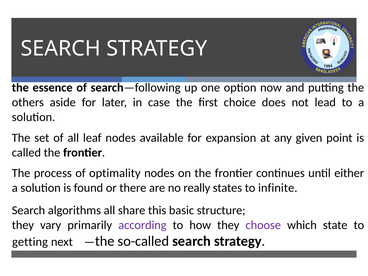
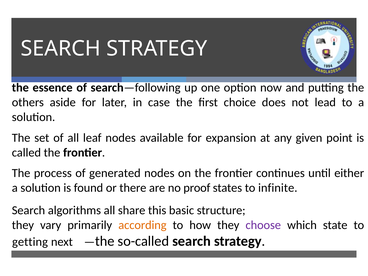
optimality: optimality -> generated (115, 173)
really: really -> proof (197, 188)
according colour: purple -> orange (142, 225)
